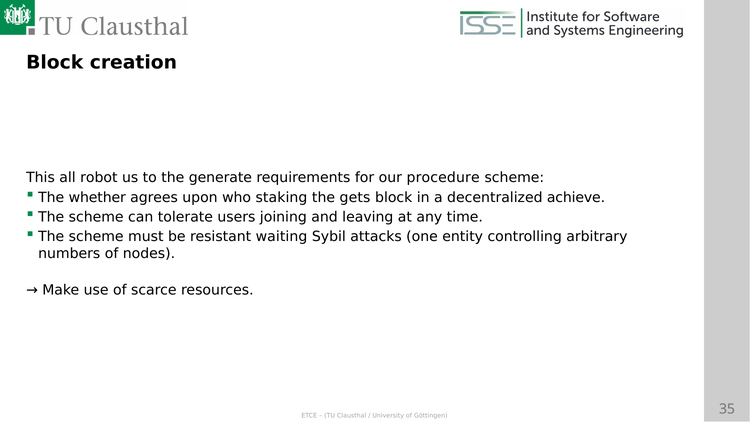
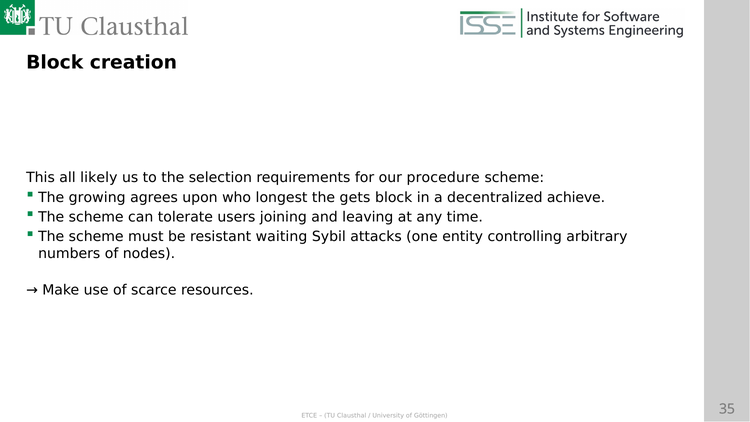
robot: robot -> likely (99, 178)
generate: generate -> selection (220, 178)
whether: whether -> growing (97, 197)
staking: staking -> longest (282, 197)
